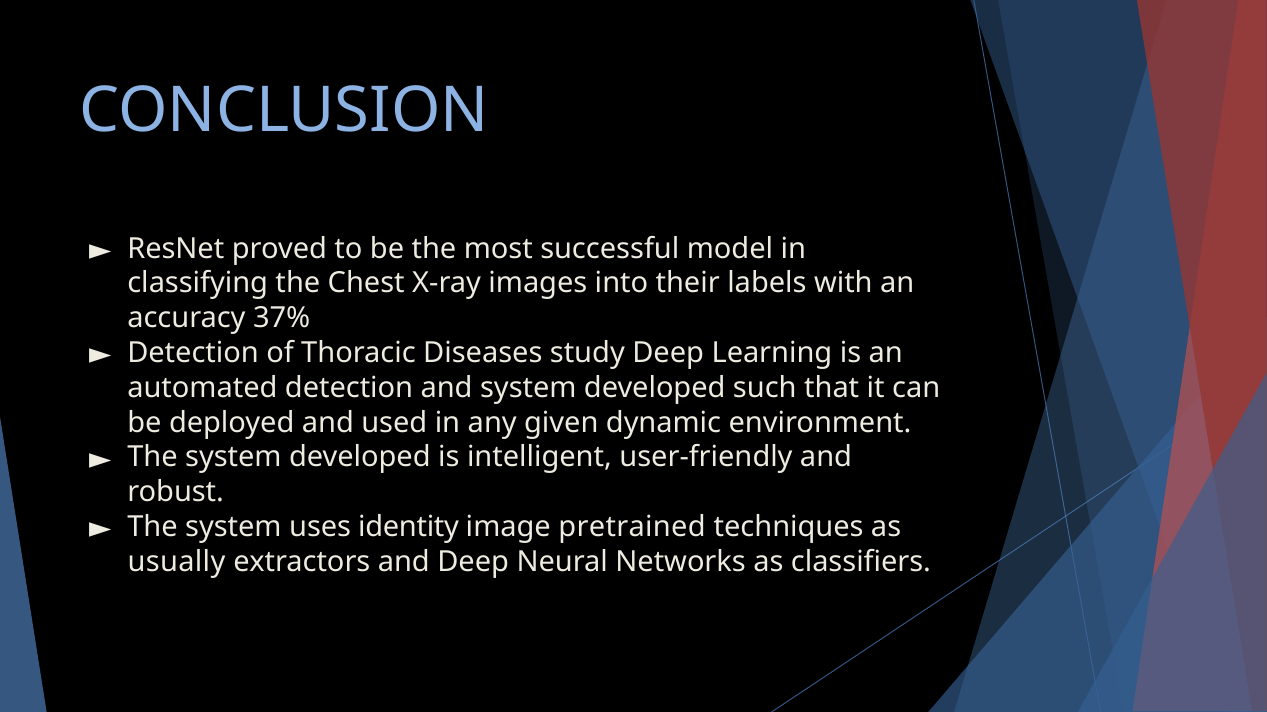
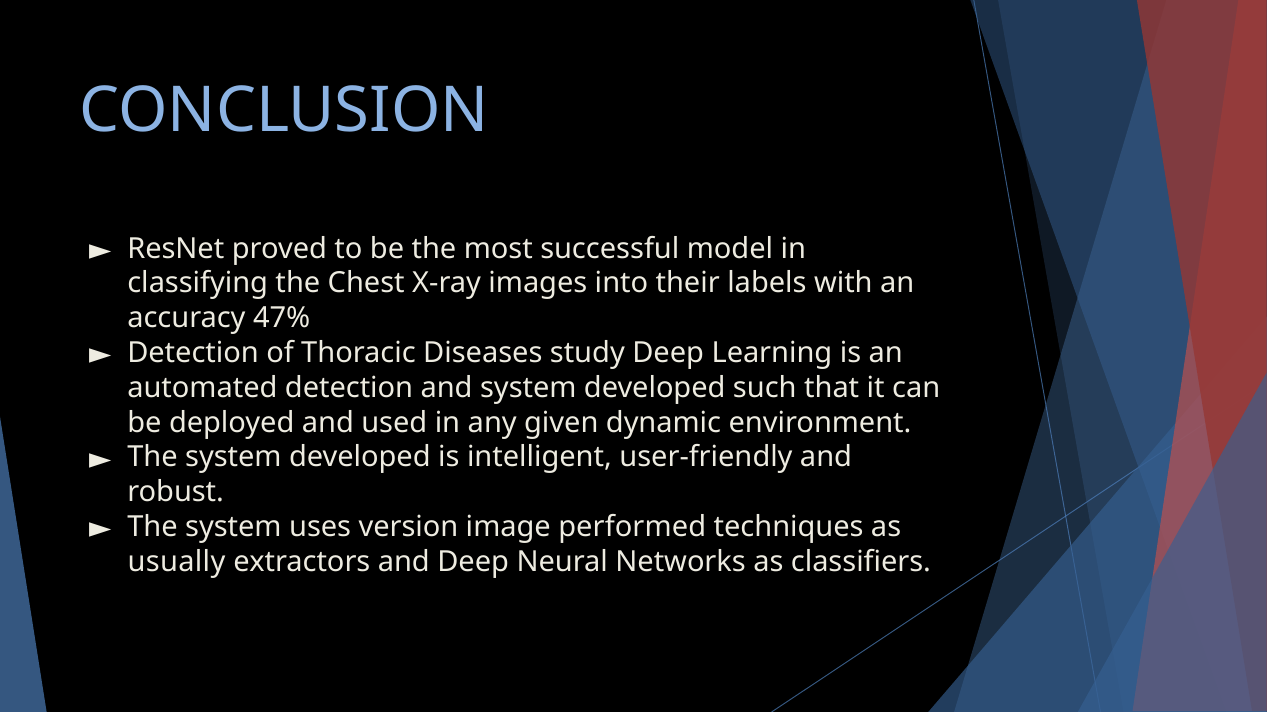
37%: 37% -> 47% (282, 318)
identity: identity -> version (408, 527)
pretrained: pretrained -> performed (632, 527)
